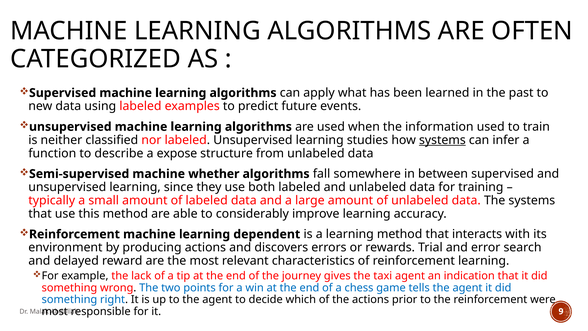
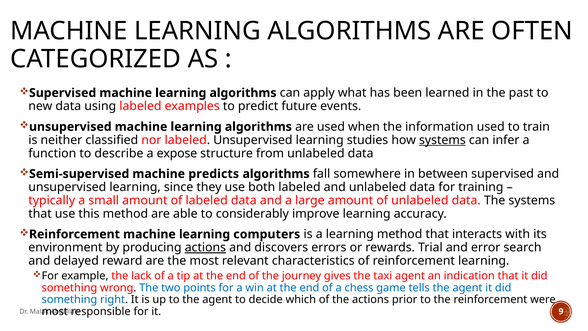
whether: whether -> predicts (214, 174)
dependent: dependent -> computers (267, 234)
actions underline: none -> present (205, 247)
